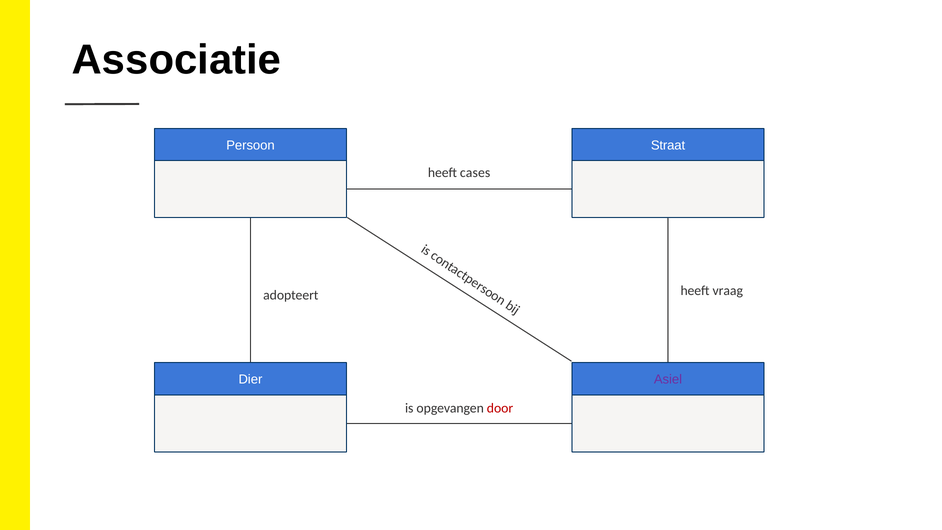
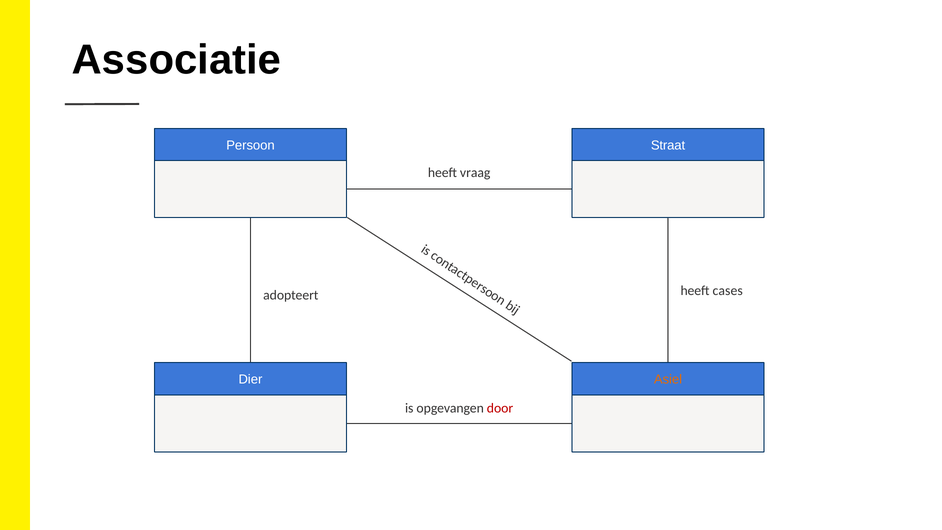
cases: cases -> vraag (475, 173)
vraag: vraag -> cases (728, 291)
Asiel colour: purple -> orange (668, 380)
